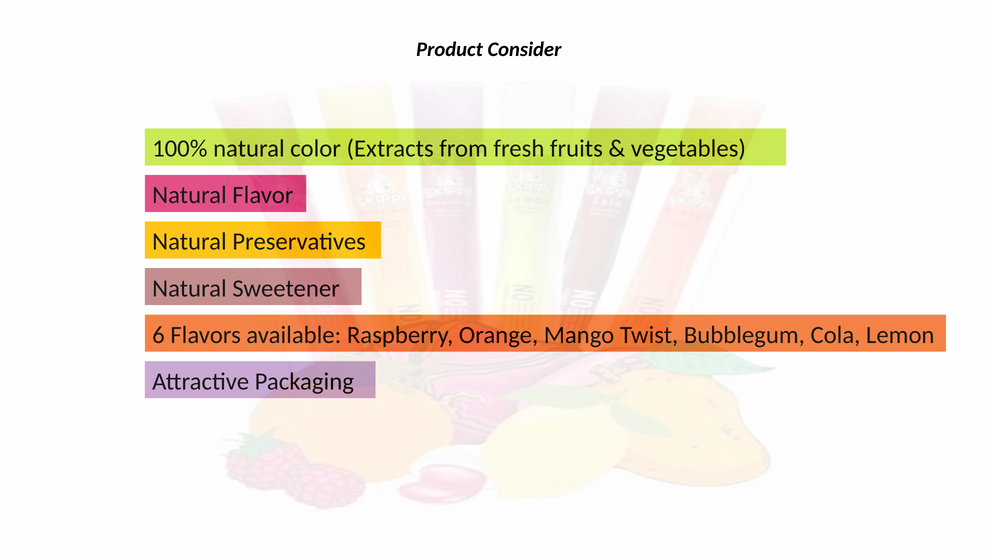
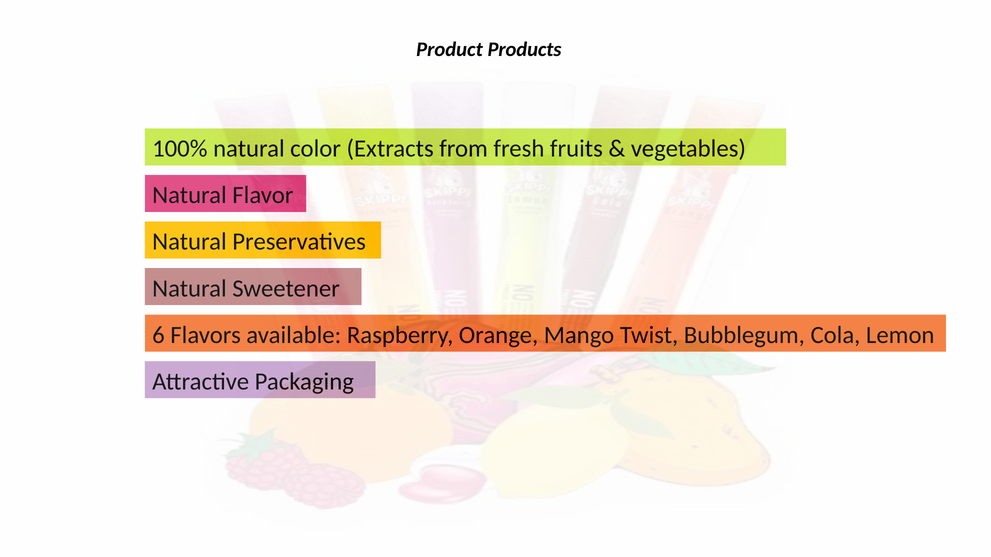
Consider: Consider -> Products (525, 49)
